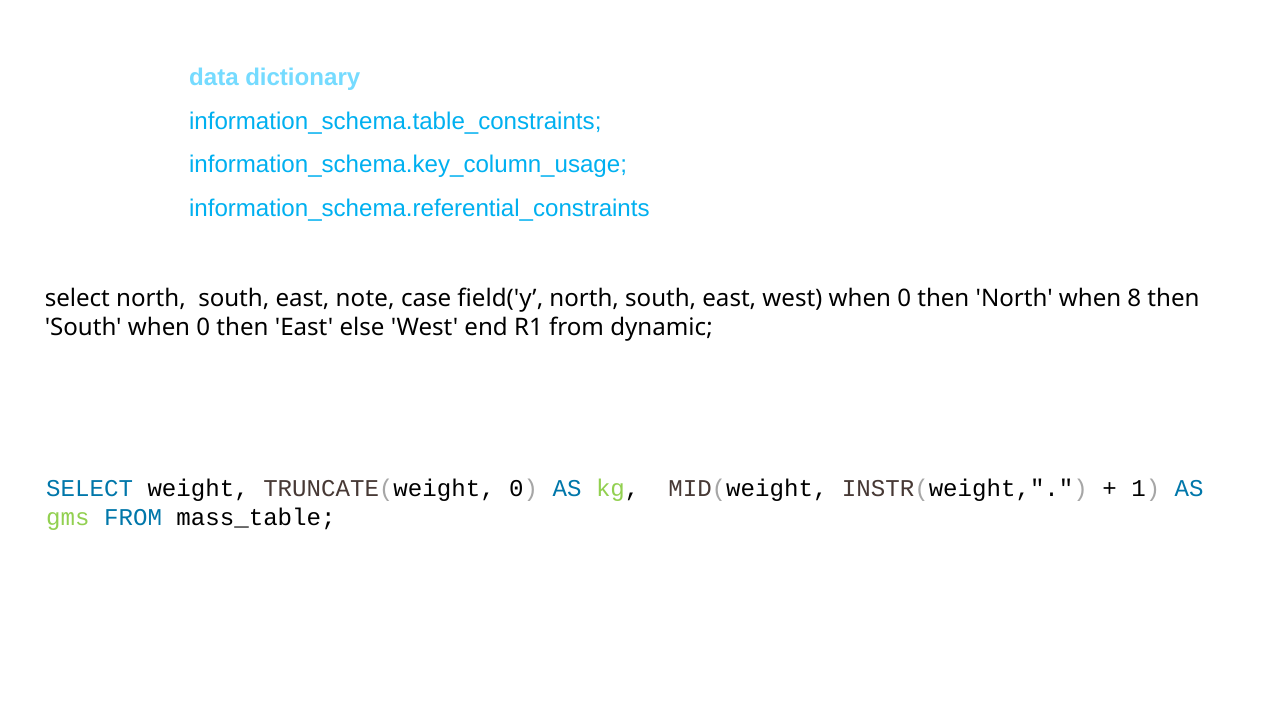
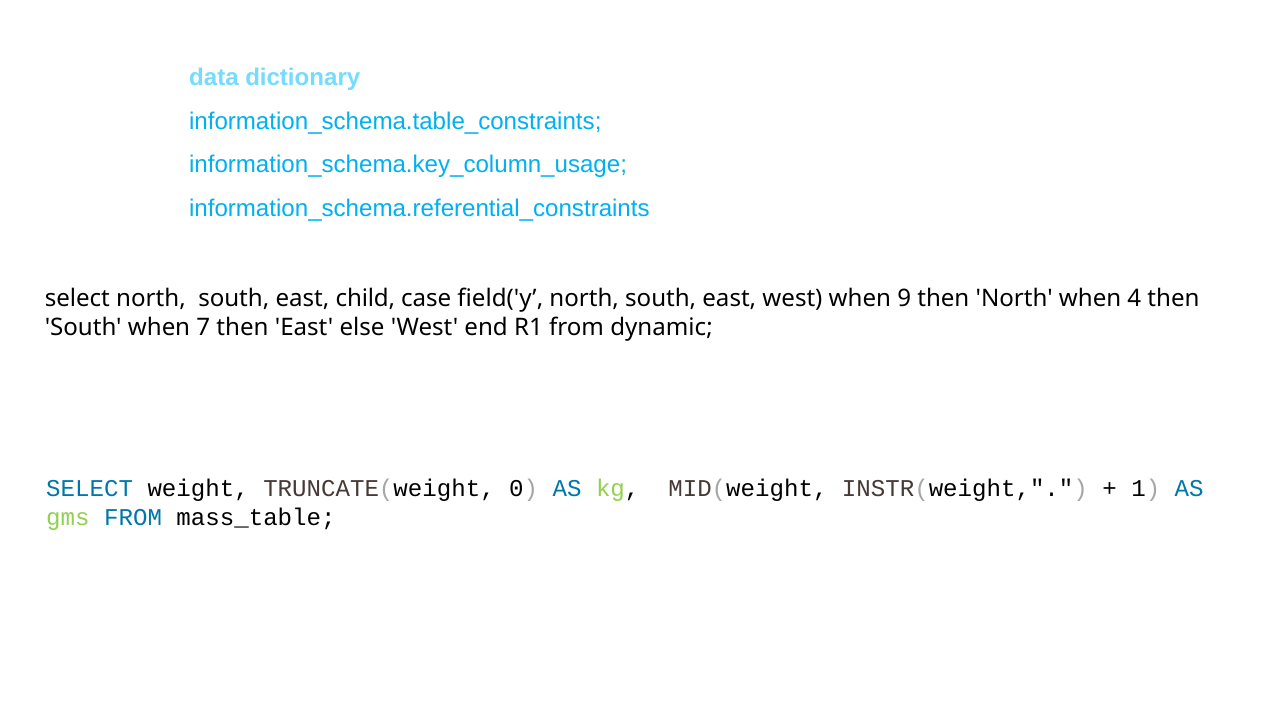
note: note -> child (365, 299)
west when 0: 0 -> 9 (904, 299)
8: 8 -> 4 (1134, 299)
South when 0: 0 -> 7 (203, 328)
